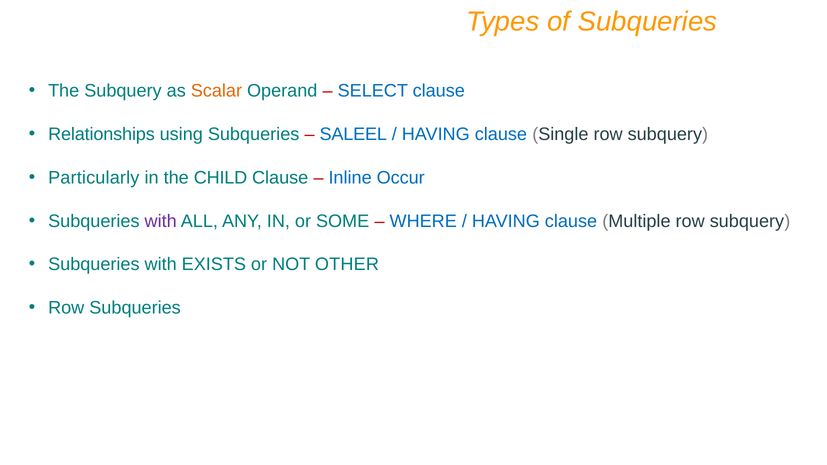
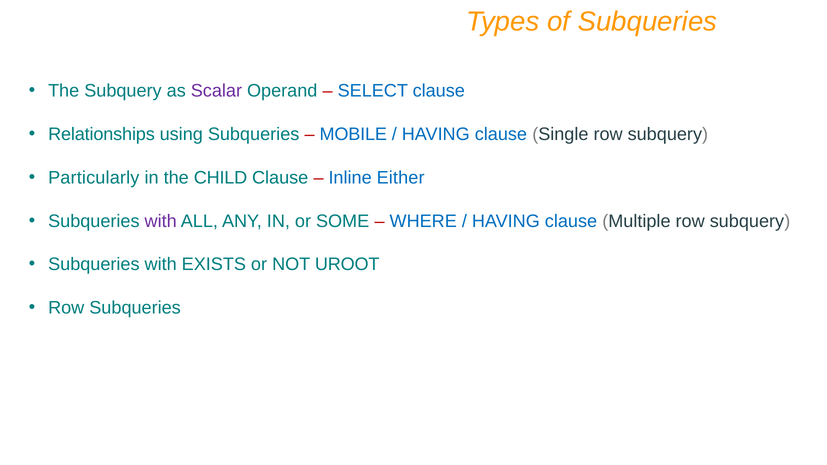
Scalar colour: orange -> purple (216, 91)
SALEEL: SALEEL -> MOBILE (353, 134)
Occur: Occur -> Either (401, 178)
OTHER: OTHER -> UROOT (347, 265)
